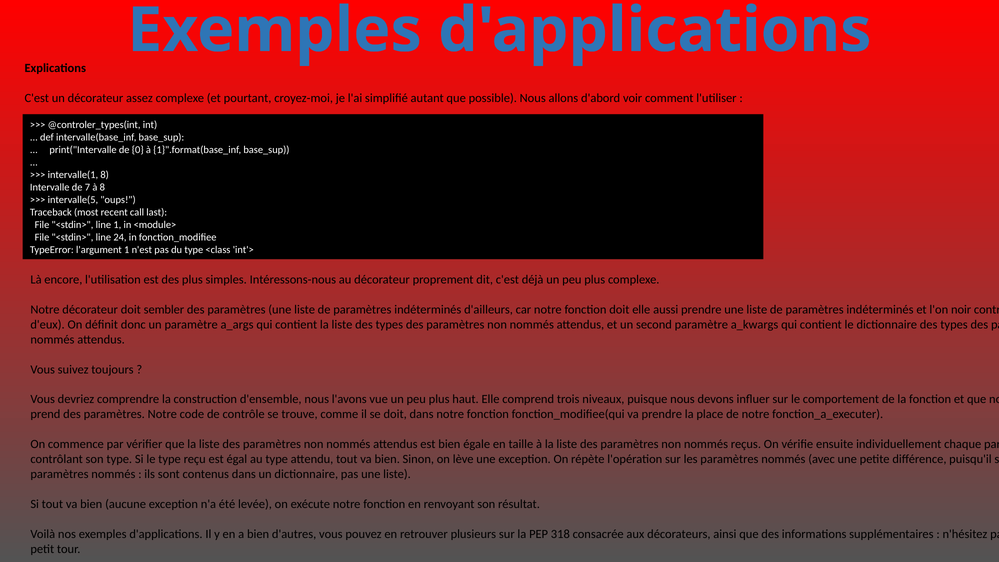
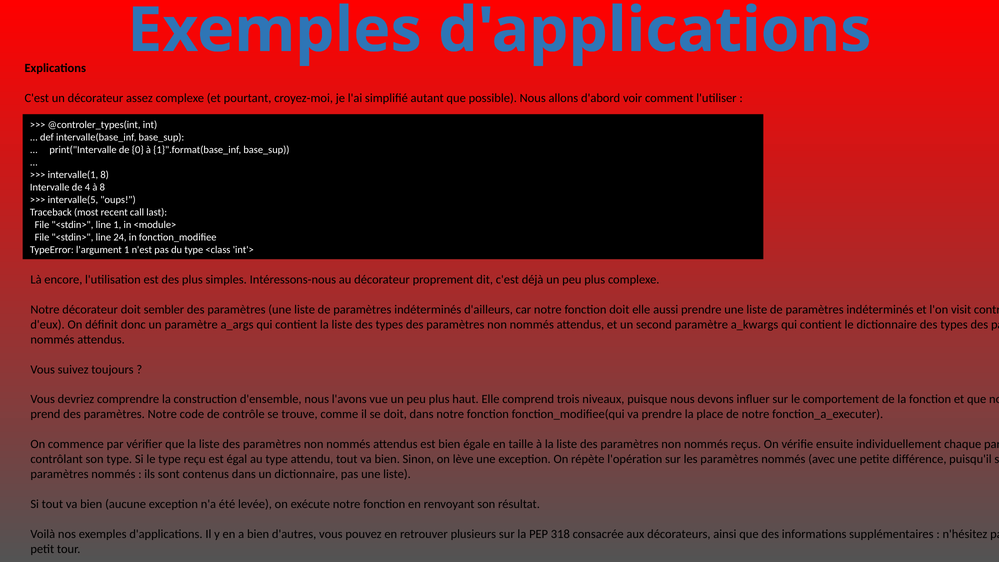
7: 7 -> 4 (87, 187)
noir: noir -> visit (961, 309)
